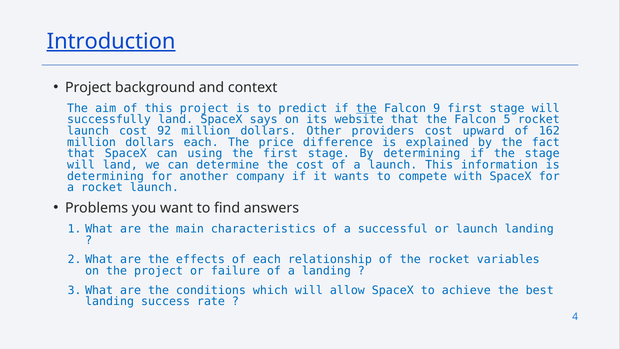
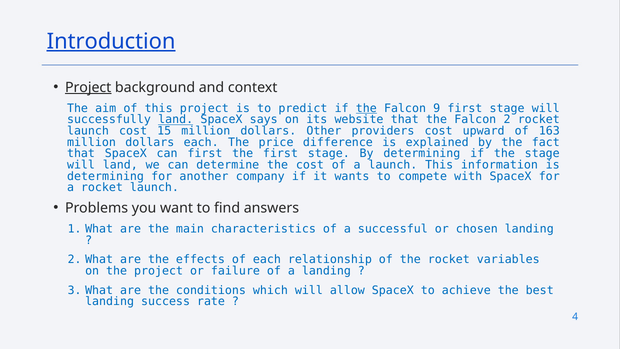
Project underline: none -> present (88, 87)
land underline: none -> present (176, 120)
Falcon 5: 5 -> 2 (507, 120)
92: 92 -> 15 (164, 131)
162: 162 -> 163 (549, 131)
can using: using -> first (205, 153)
or launch: launch -> chosen (477, 229)
